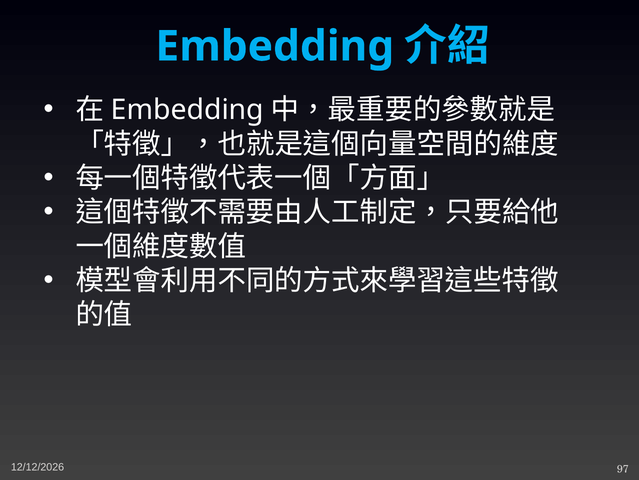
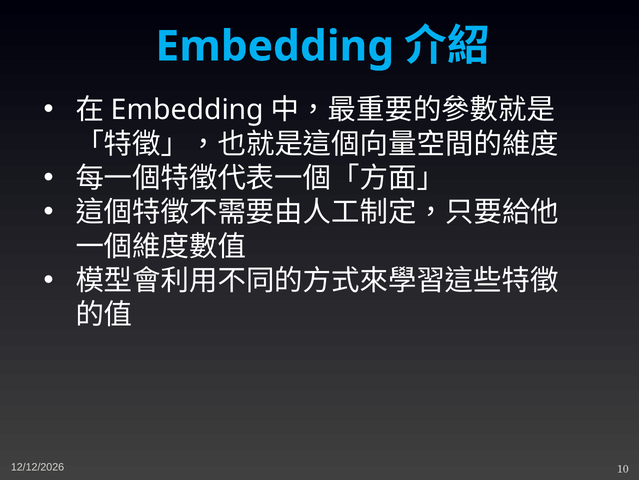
97: 97 -> 10 (623, 469)
